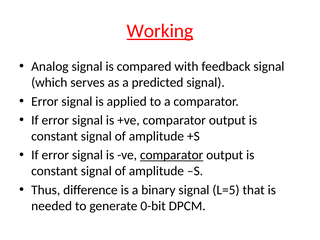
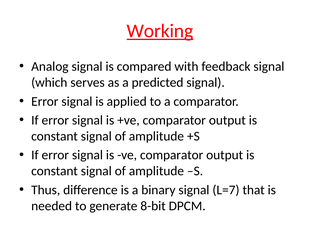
comparator underline: present -> none (172, 155)
L=5: L=5 -> L=7 (226, 190)
0-bit: 0-bit -> 8-bit (153, 206)
